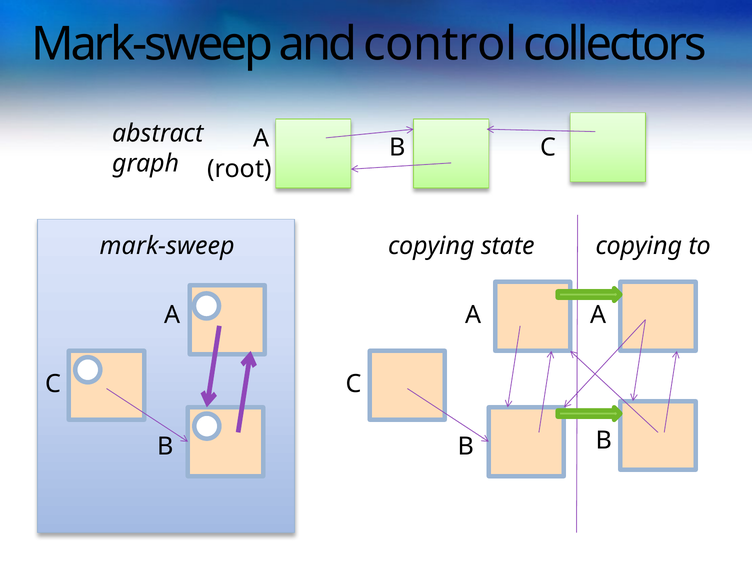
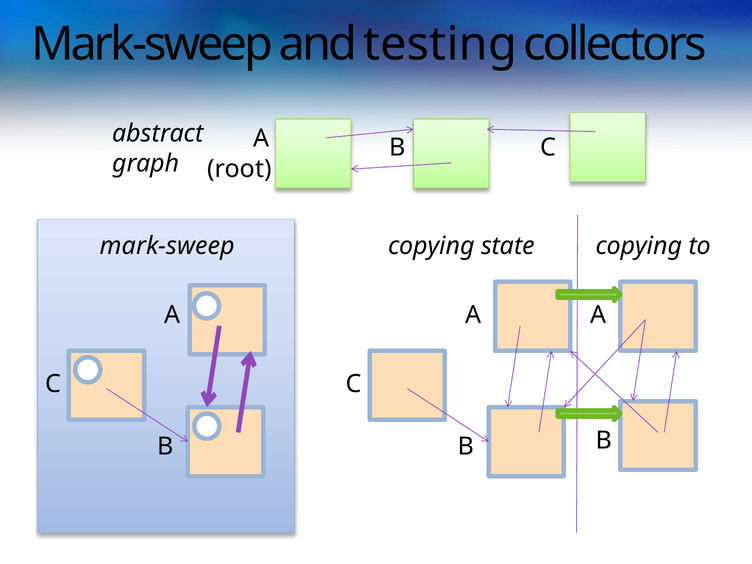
control: control -> testing (440, 44)
